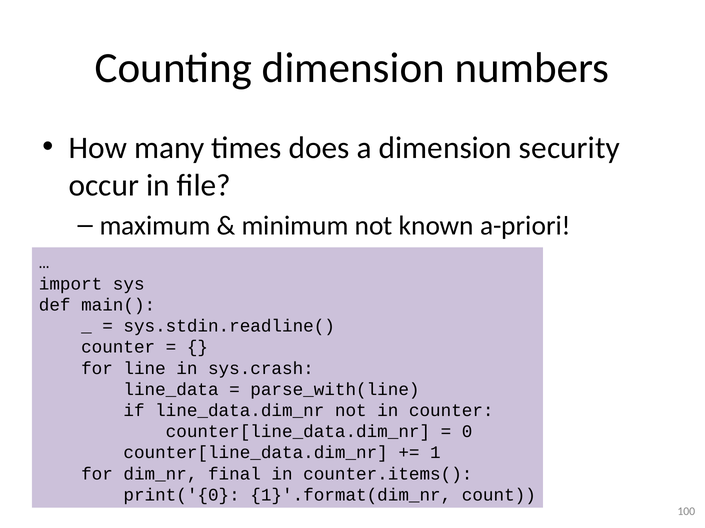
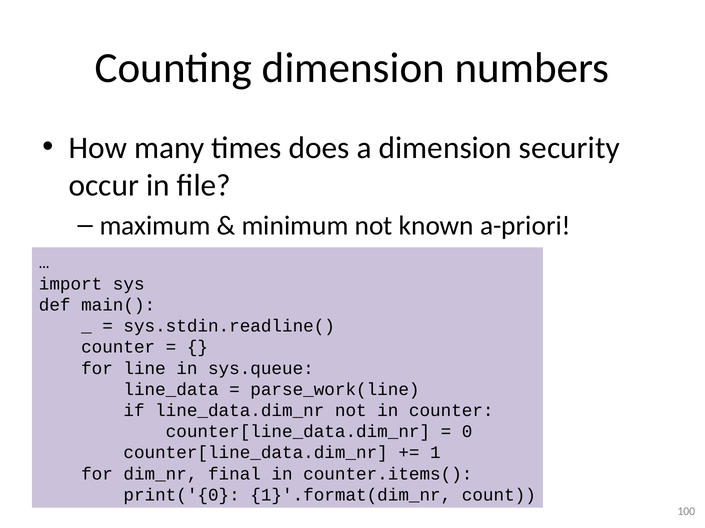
sys.crash: sys.crash -> sys.queue (261, 369)
parse_with(line: parse_with(line -> parse_work(line (335, 390)
